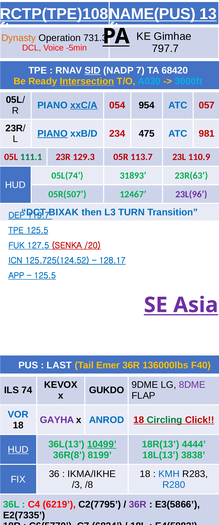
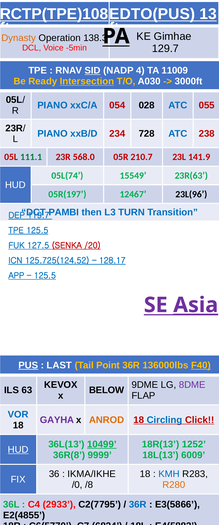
NAME(PUS: NAME(PUS -> EDTO(PUS (152, 14)
731.3: 731.3 -> 138.3 (95, 38)
797.7: 797.7 -> 129.7 (165, 48)
7: 7 -> 4 (140, 70)
68420: 68420 -> 11009 (175, 70)
A030 colour: light blue -> white (149, 81)
3000ft colour: light blue -> white (189, 81)
xxC/A underline: present -> none (84, 105)
954: 954 -> 028 (147, 105)
057: 057 -> 055 (207, 105)
PIANO underline: present -> none (52, 133)
475: 475 -> 728 (147, 133)
981: 981 -> 238 (207, 133)
129.3: 129.3 -> 568.0 (84, 157)
113.7: 113.7 -> 210.7 (142, 157)
110.9: 110.9 -> 141.9 (199, 157)
31893: 31893 -> 15549 (133, 175)
05R(507: 05R(507 -> 05R(197 (67, 194)
23L(96 colour: purple -> black (191, 194)
BIXAK: BIXAK -> PAMBI (64, 212)
Asia underline: none -> present (196, 304)
PUS underline: none -> present (28, 365)
Emer: Emer -> Point (108, 365)
F40 underline: none -> present (201, 365)
74: 74 -> 63 (27, 389)
GUKDO: GUKDO -> BELOW (107, 389)
ANROD colour: blue -> orange (107, 419)
Circling colour: green -> blue (165, 419)
4444: 4444 -> 1252 (194, 443)
8199: 8199 -> 9999 (100, 454)
3838: 3838 -> 6009 (193, 454)
/3: /3 -> /0 (77, 484)
R280 colour: blue -> orange (174, 484)
6219: 6219 -> 2933 (59, 503)
36R colour: purple -> blue (138, 503)
E2(7335: E2(7335 -> E2(4855 (24, 514)
